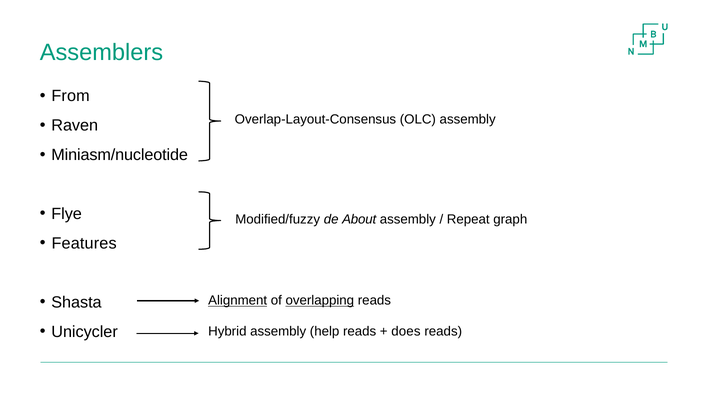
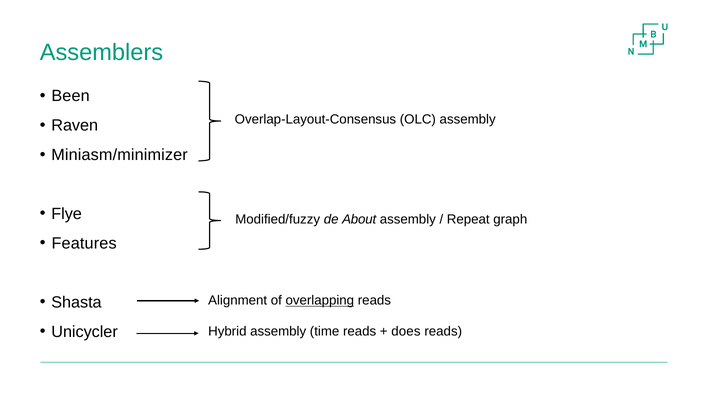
From: From -> Been (71, 96)
Miniasm/nucleotide: Miniasm/nucleotide -> Miniasm/minimizer (120, 155)
Alignment underline: present -> none (238, 301)
help: help -> time (325, 332)
